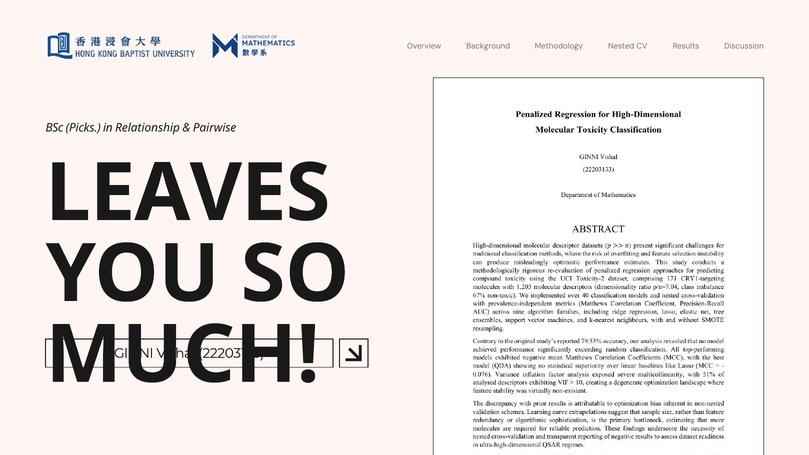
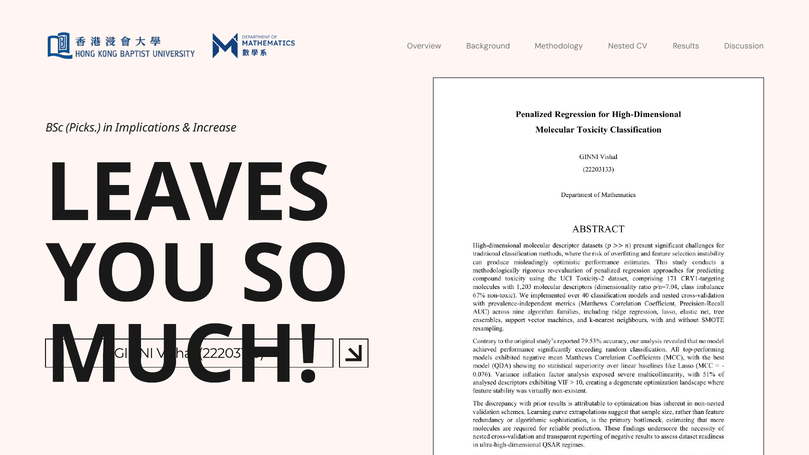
Relationship: Relationship -> Implications (148, 128)
Pairwise: Pairwise -> Increase (215, 128)
